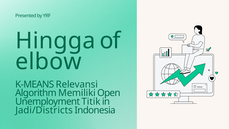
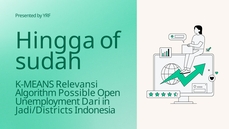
elbow: elbow -> sudah (49, 61)
Memiliki: Memiliki -> Possible (77, 93)
Titik: Titik -> Dari (91, 101)
